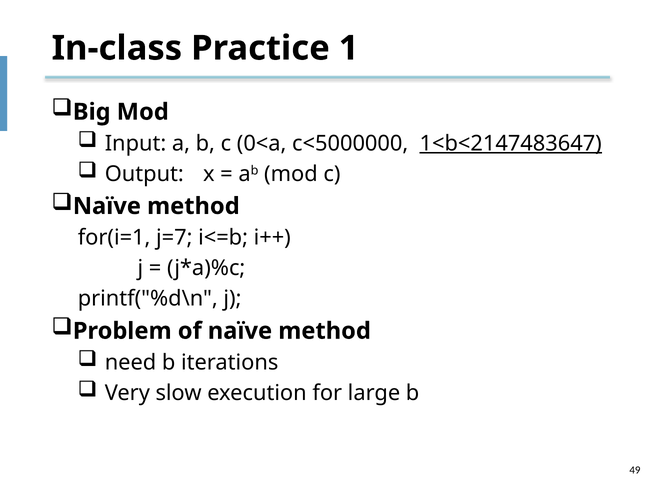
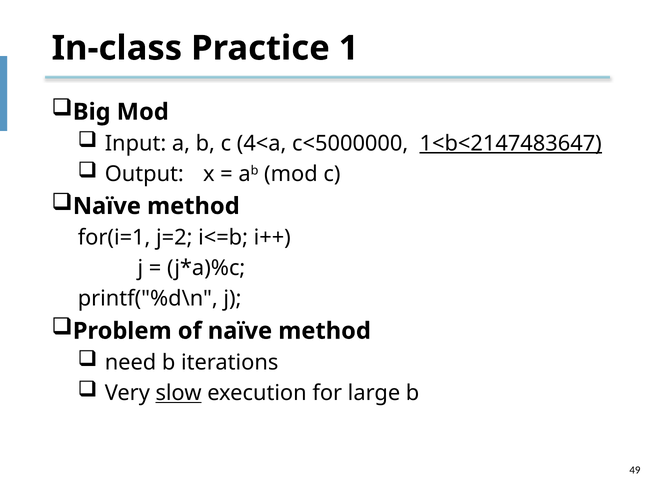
0<a: 0<a -> 4<a (262, 144)
j=7: j=7 -> j=2 (174, 238)
slow underline: none -> present (179, 393)
